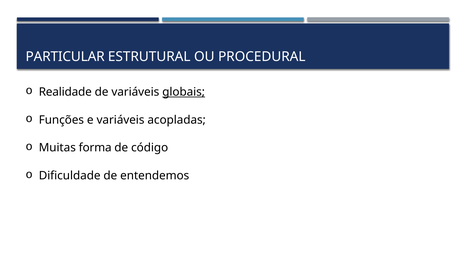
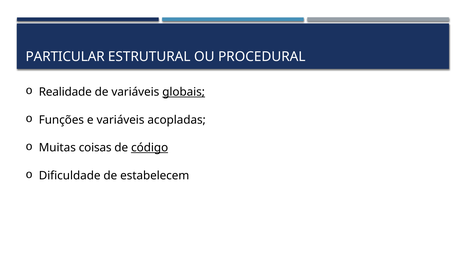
forma: forma -> coisas (95, 148)
código underline: none -> present (150, 148)
entendemos: entendemos -> estabelecem (155, 176)
